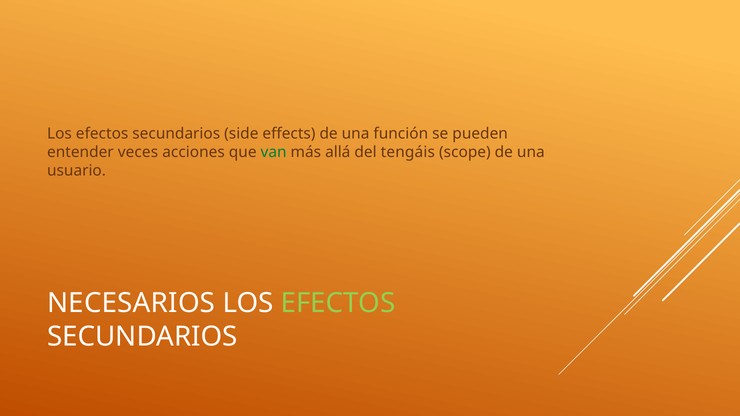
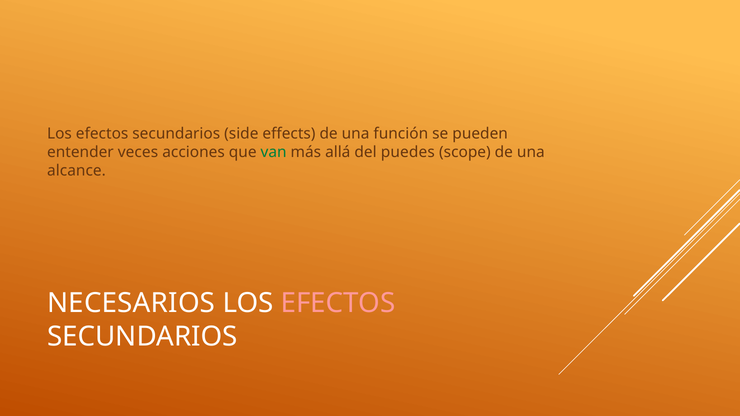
tengáis: tengáis -> puedes (408, 152)
usuario: usuario -> alcance (76, 171)
EFECTOS colour: light green -> pink (338, 303)
